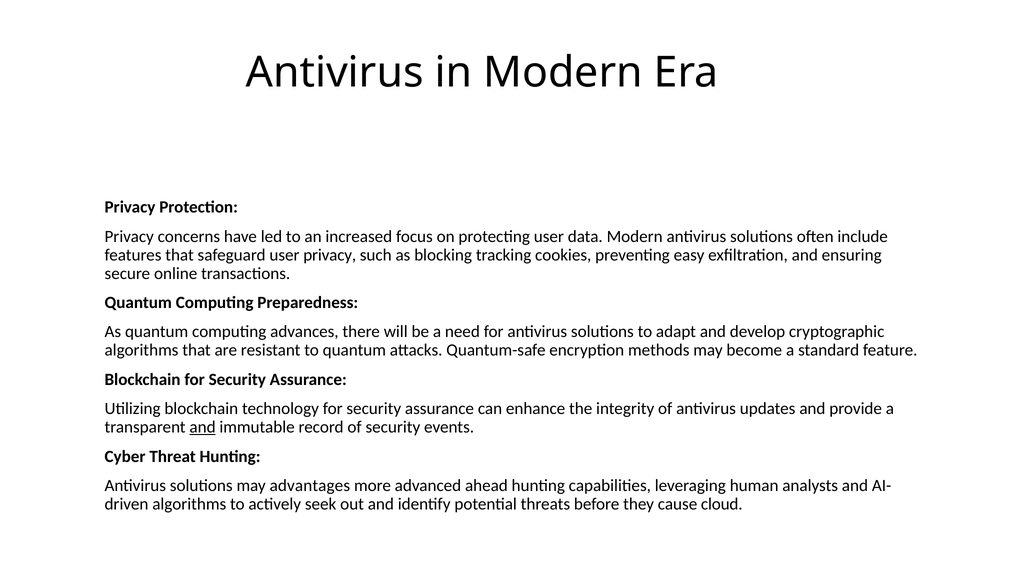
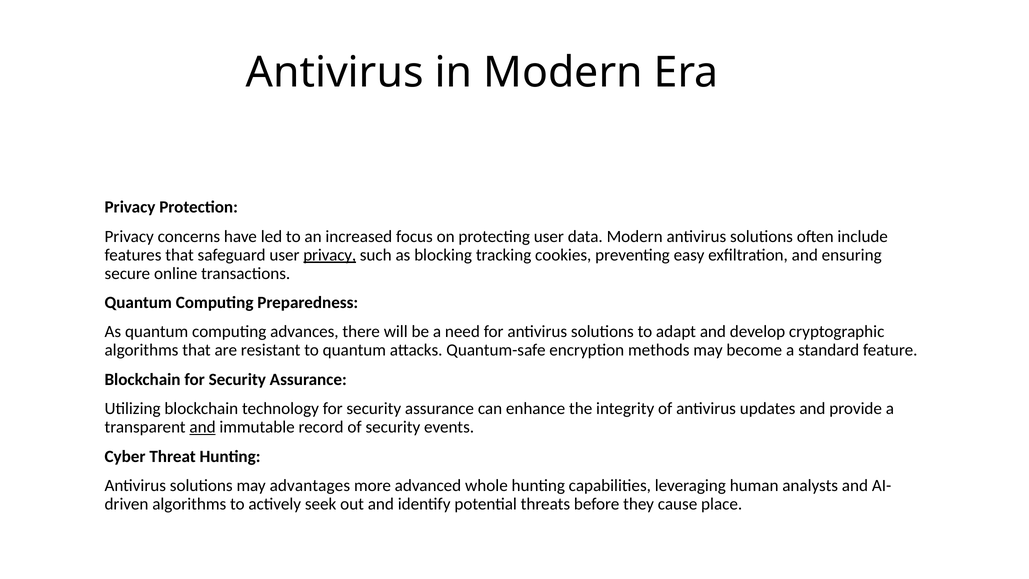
privacy underline: none -> present (330, 255)
ahead: ahead -> whole (486, 485)
cloud: cloud -> place (722, 504)
